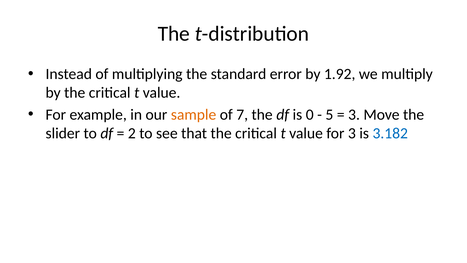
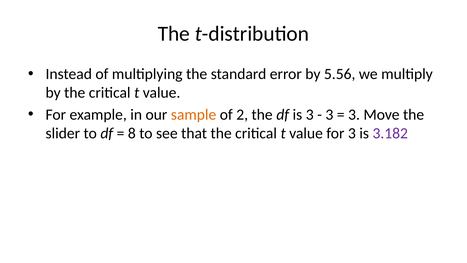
1.92: 1.92 -> 5.56 (340, 74)
7: 7 -> 2 (242, 115)
is 0: 0 -> 3 (310, 115)
5: 5 -> 3 (329, 115)
2: 2 -> 8 (132, 133)
3.182 colour: blue -> purple (390, 133)
